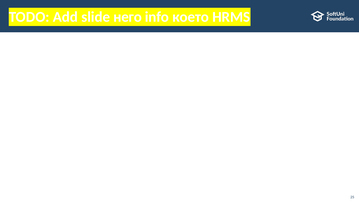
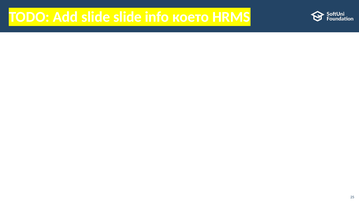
slide него: него -> slide (128, 17)
